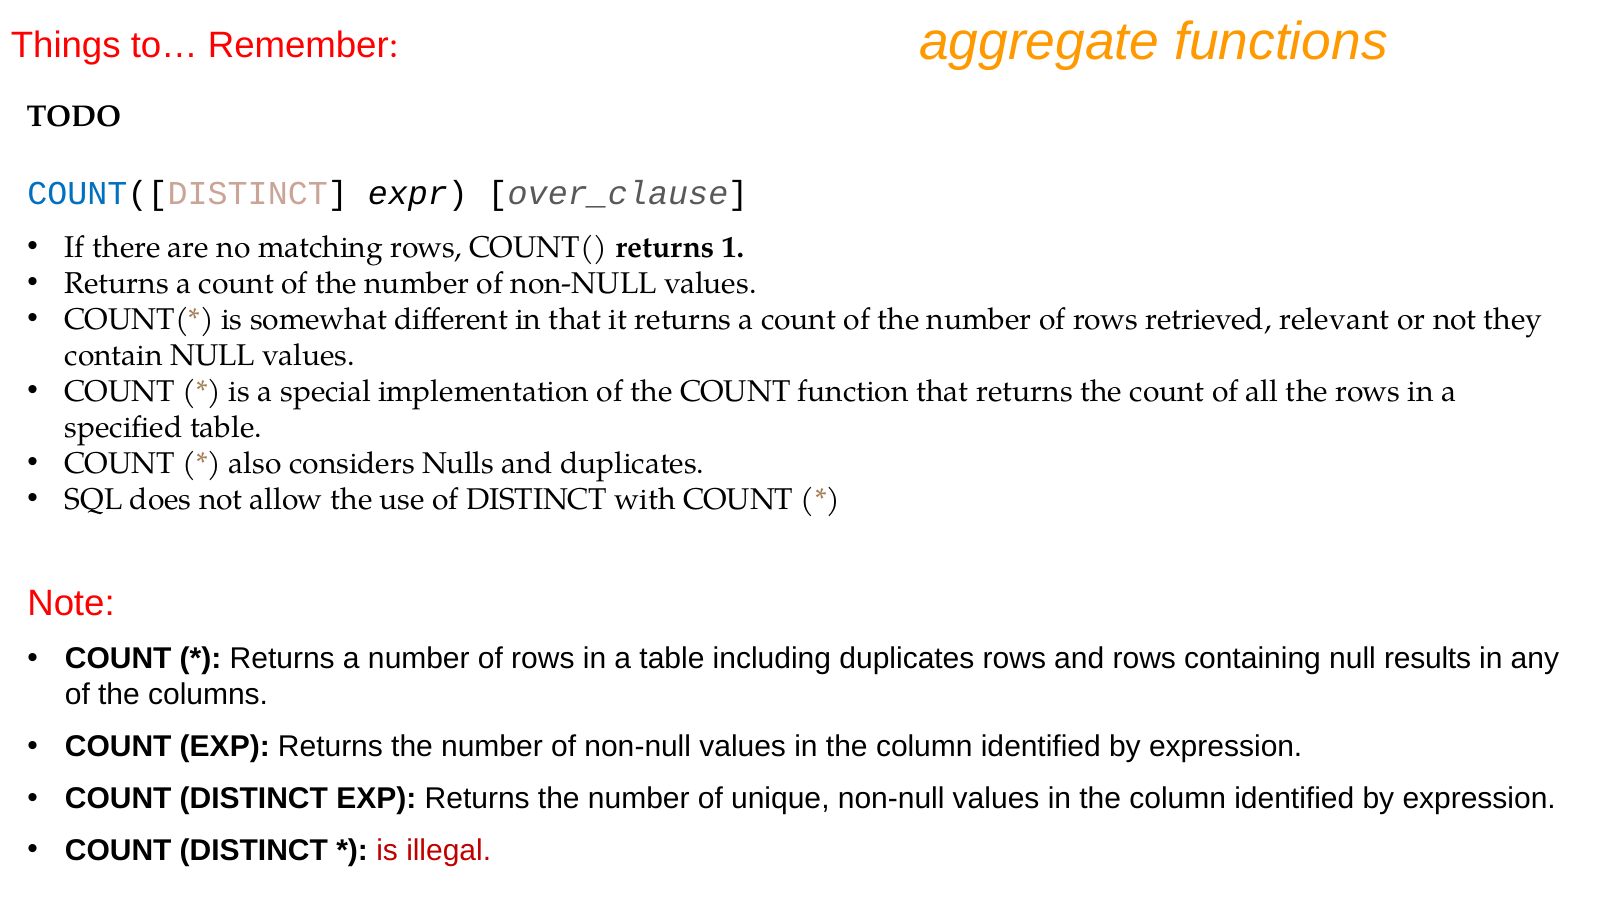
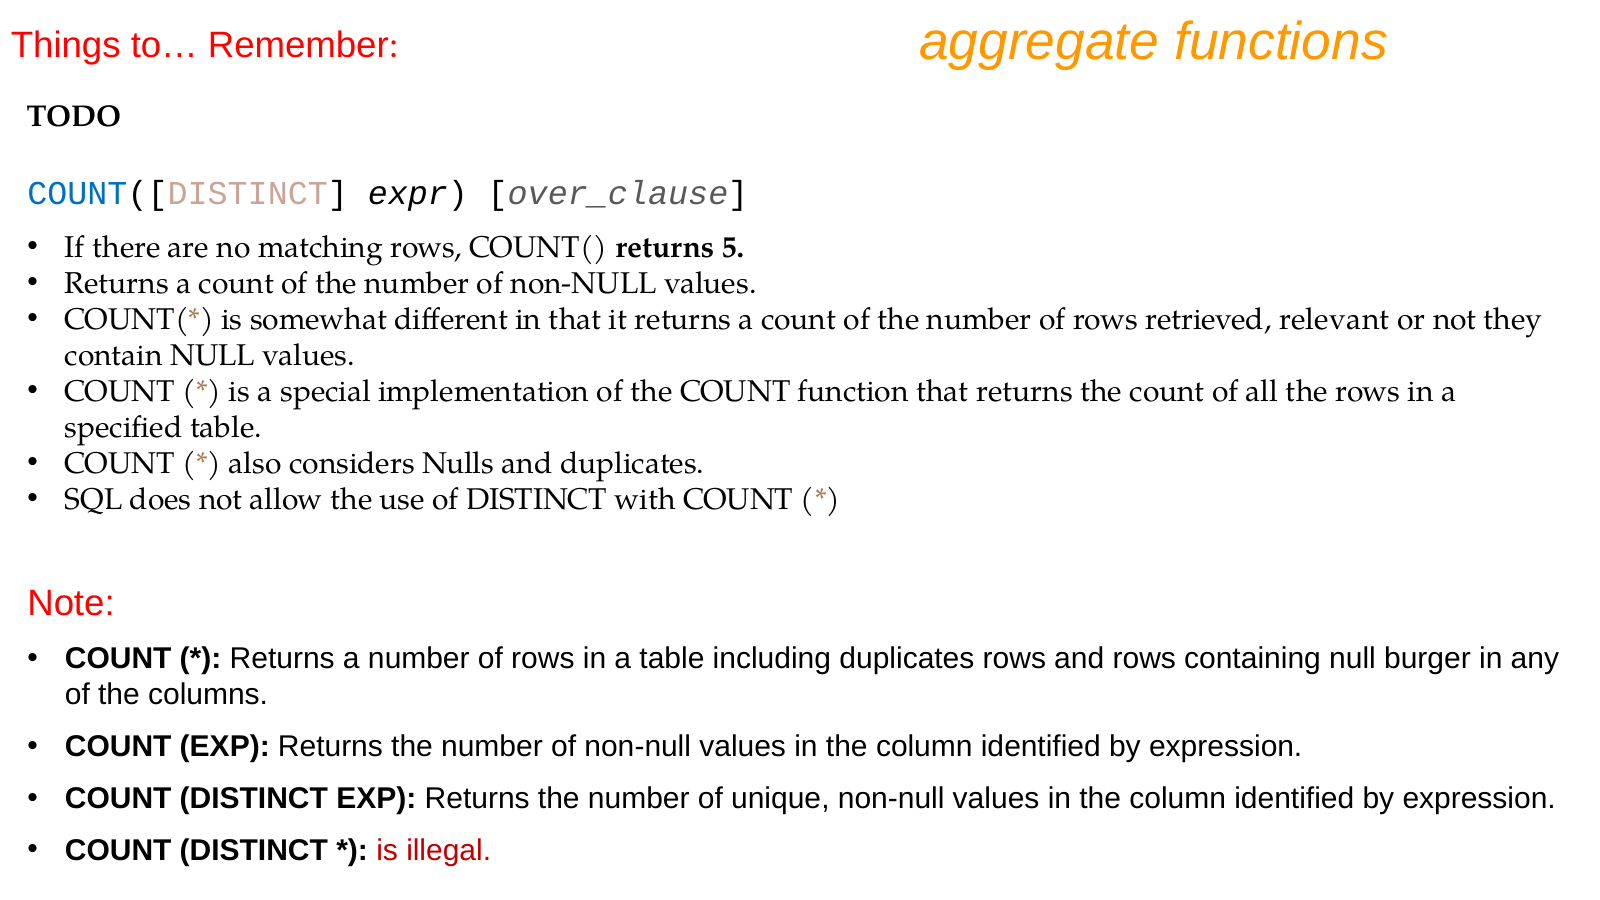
1: 1 -> 5 (733, 247)
results: results -> burger (1427, 659)
